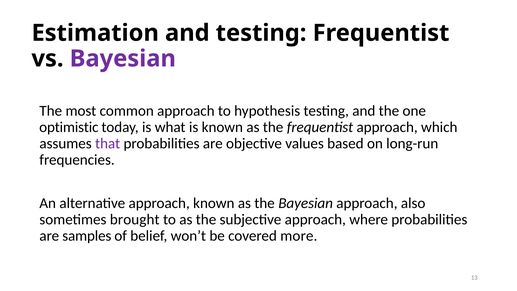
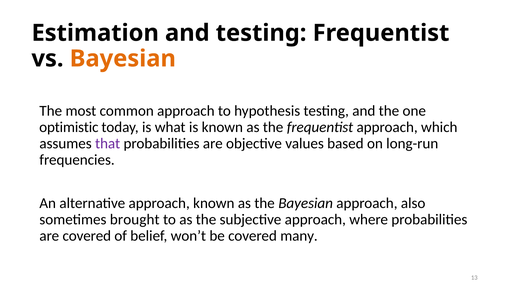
Bayesian colour: purple -> orange (123, 59)
are samples: samples -> covered (87, 236)
more: more -> many (299, 236)
